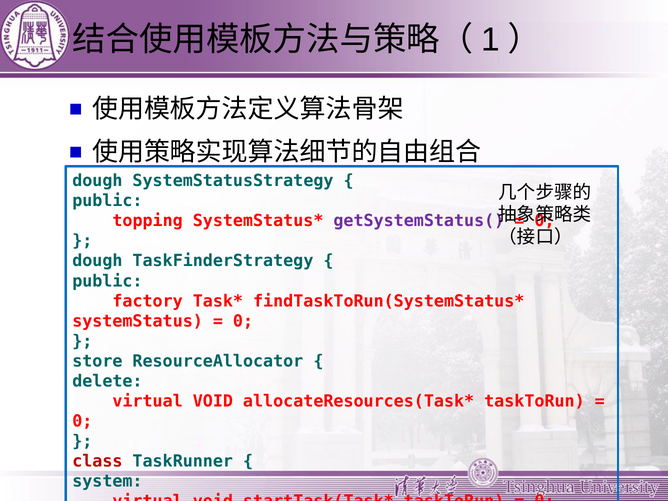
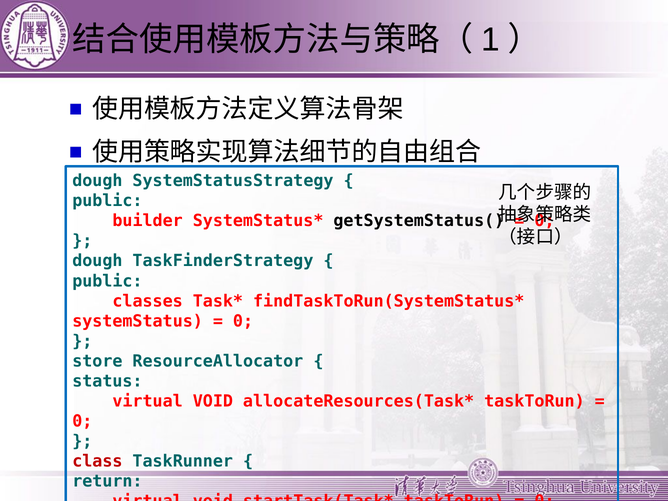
topping: topping -> builder (148, 221)
getSystemStatus( colour: purple -> black (419, 221)
factory: factory -> classes (148, 301)
delete: delete -> status (107, 381)
system: system -> return (107, 481)
